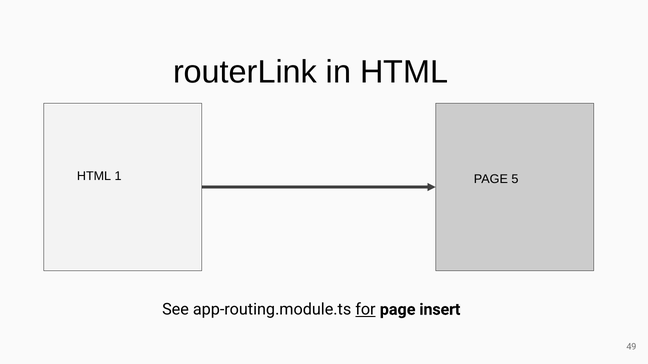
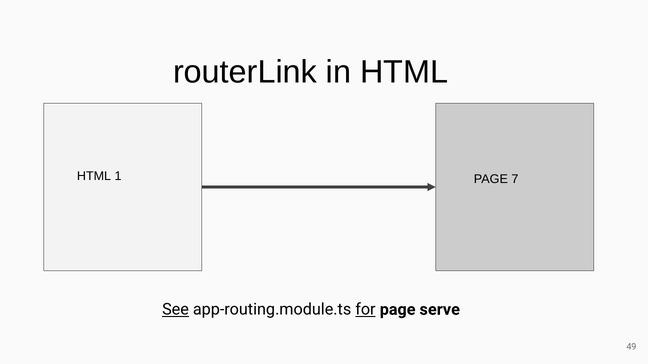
5: 5 -> 7 (515, 179)
See underline: none -> present (176, 310)
insert: insert -> serve (440, 310)
